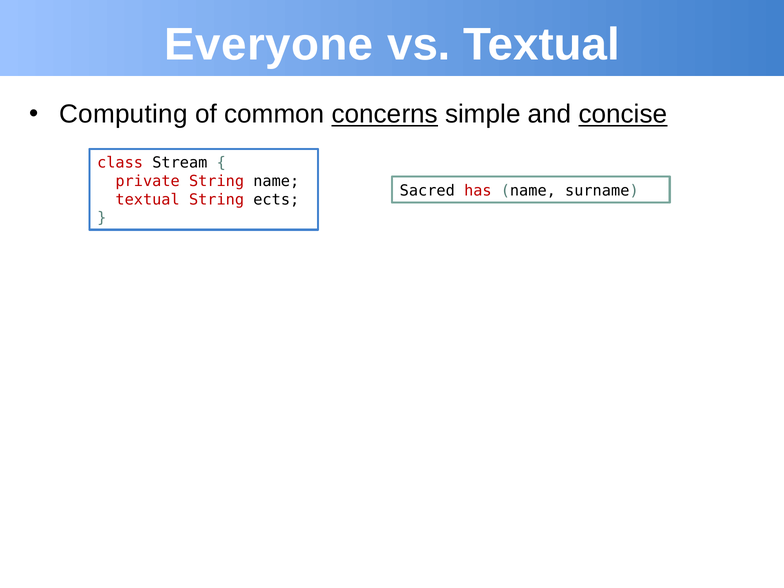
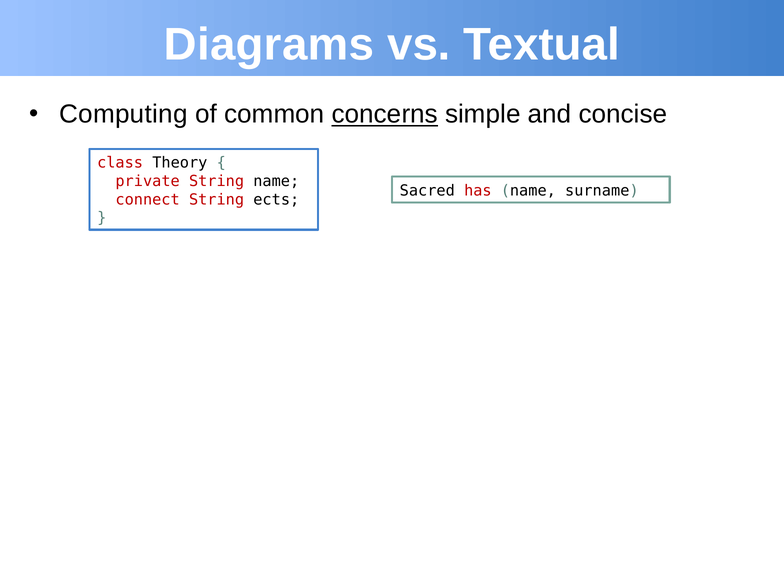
Everyone: Everyone -> Diagrams (269, 45)
concise underline: present -> none (623, 114)
Stream: Stream -> Theory (180, 163)
textual: textual -> connect (148, 200)
